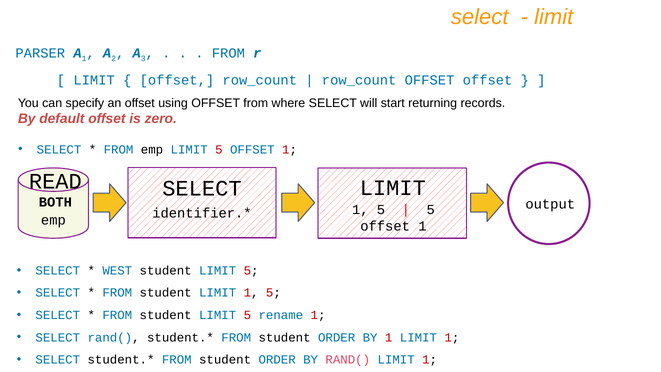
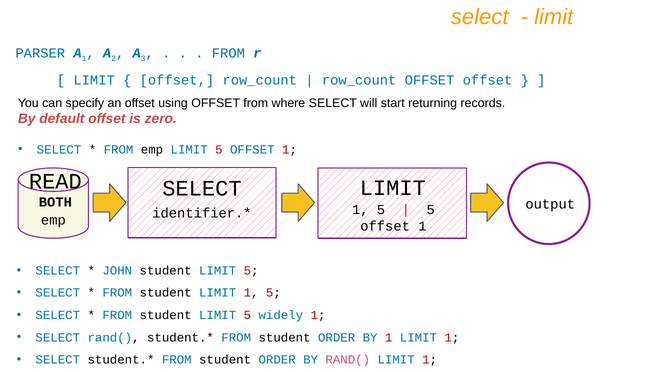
WEST: WEST -> JOHN (117, 270)
rename: rename -> widely (281, 315)
